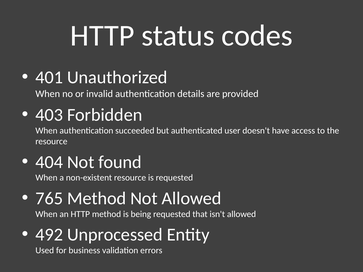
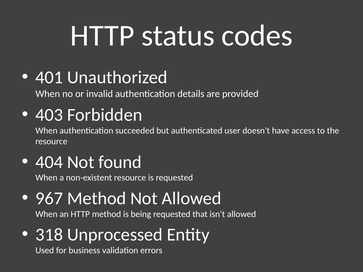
765: 765 -> 967 (49, 199)
492: 492 -> 318 (49, 235)
